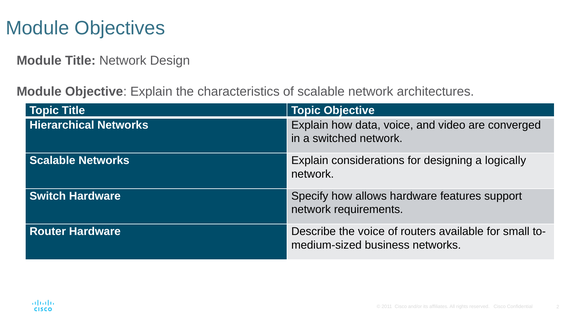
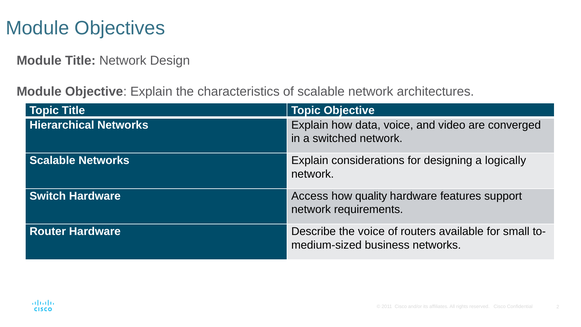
Specify: Specify -> Access (310, 196)
allows: allows -> quality (371, 196)
